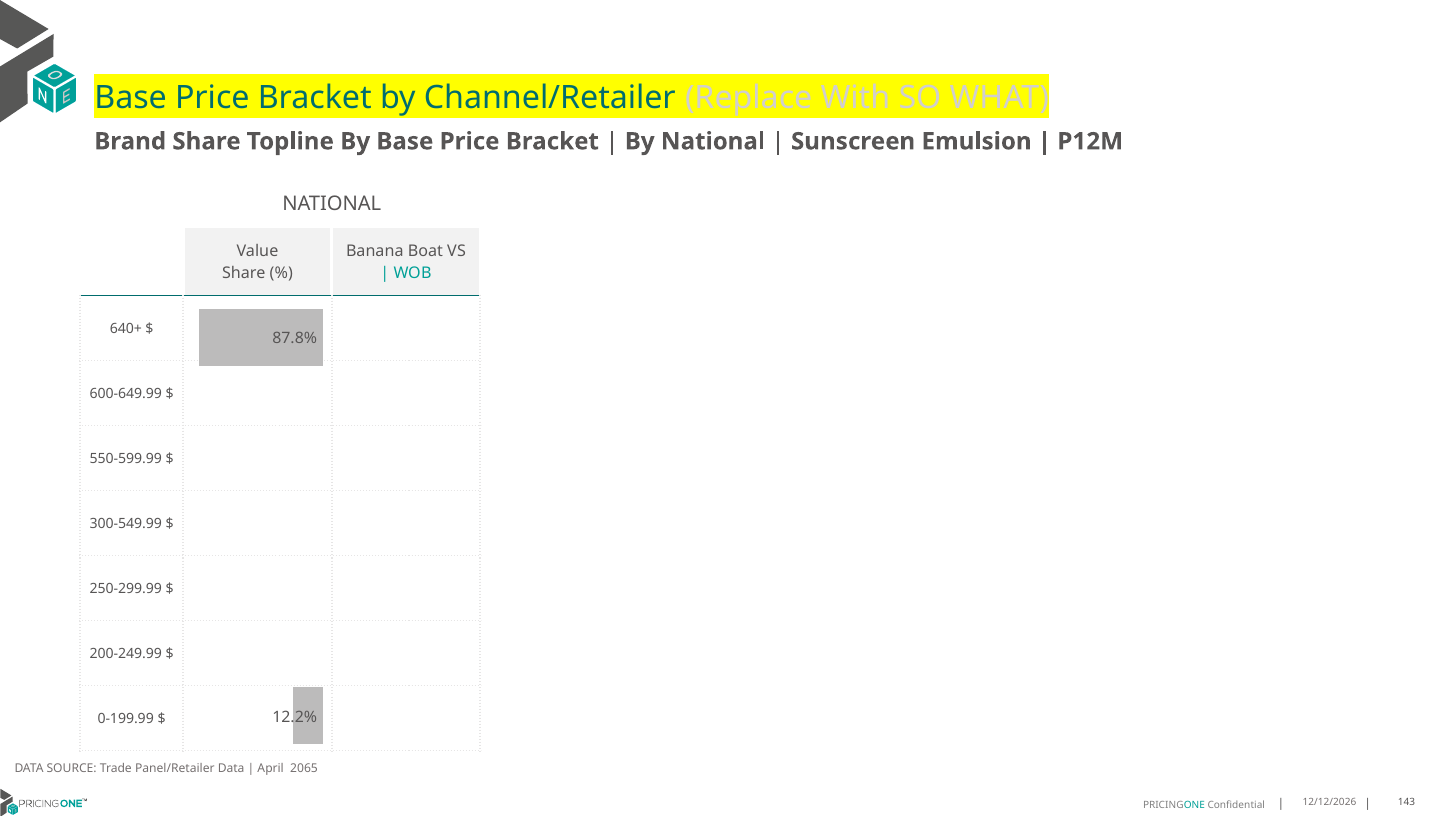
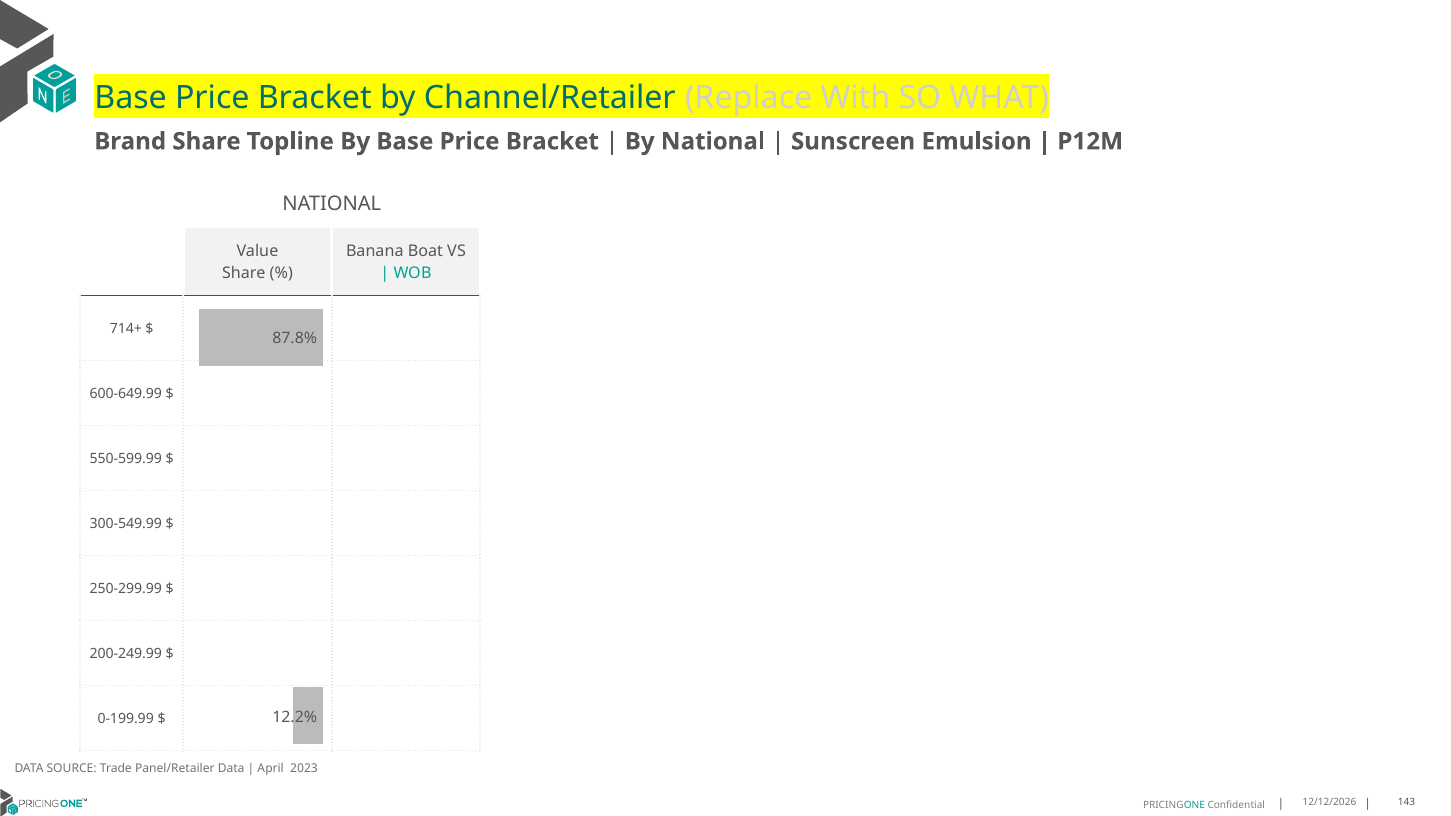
640+: 640+ -> 714+ (126, 329)
2065: 2065 -> 2023 (304, 769)
